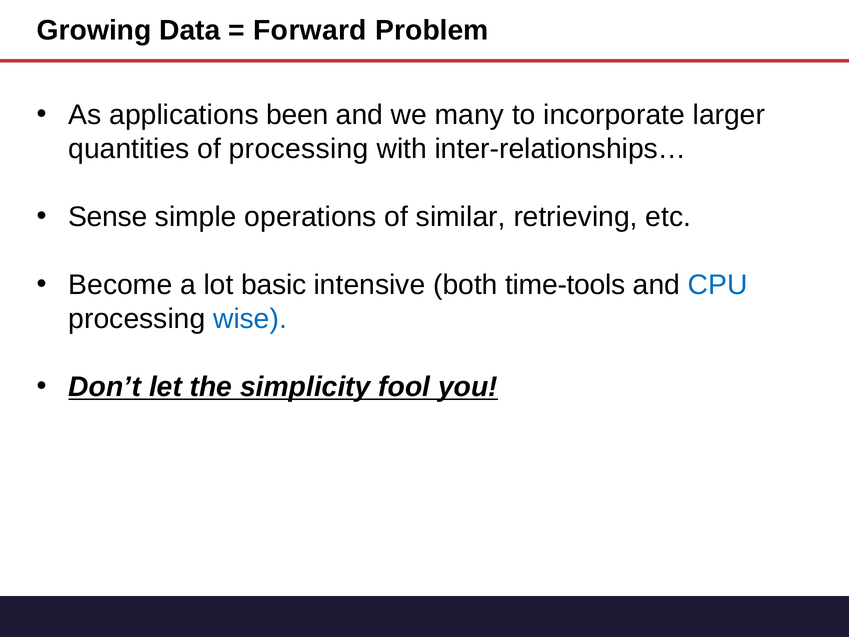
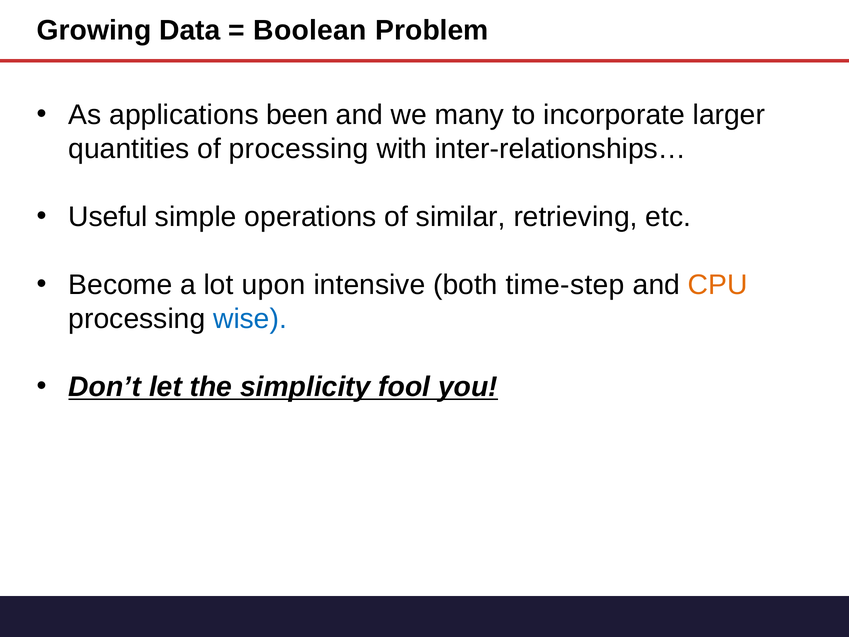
Forward: Forward -> Boolean (310, 30)
Sense: Sense -> Useful (108, 217)
basic: basic -> upon (273, 285)
time-tools: time-tools -> time-step (565, 285)
CPU colour: blue -> orange (718, 285)
